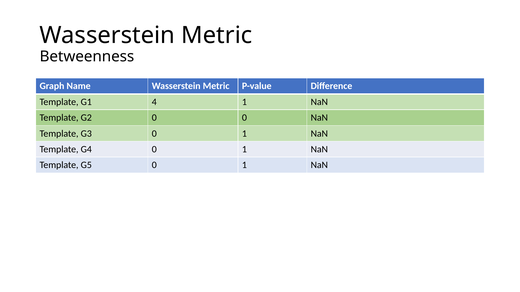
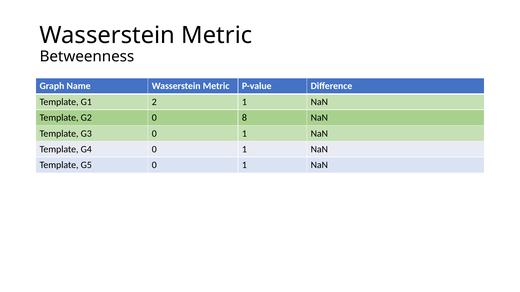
4: 4 -> 2 (154, 102)
0 0: 0 -> 8 (244, 118)
